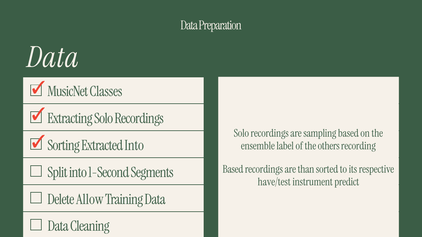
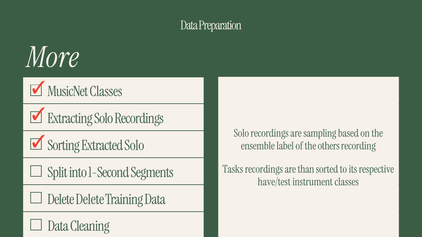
Data: Data -> More (53, 58)
Extracted Into: Into -> Solo (134, 146)
Based: Based -> Tasks (233, 170)
instrument predict: predict -> classes (347, 182)
Delete Allow: Allow -> Delete (90, 200)
